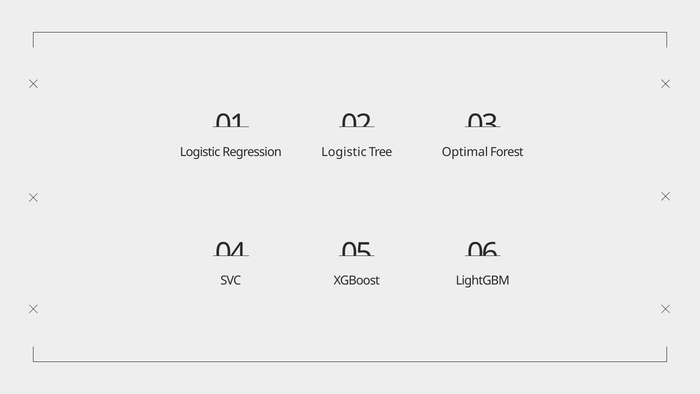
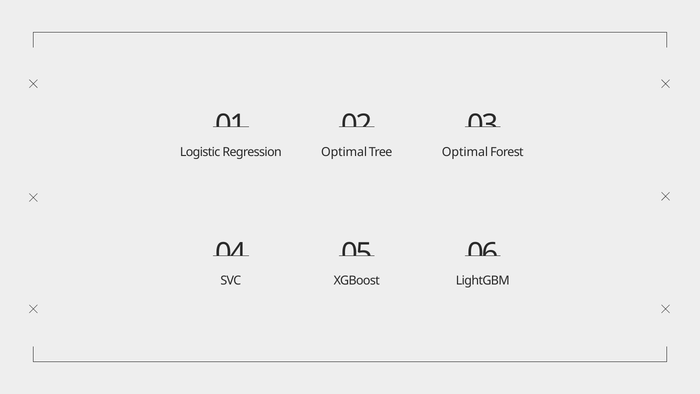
Logistic: Logistic -> Optimal (344, 152)
